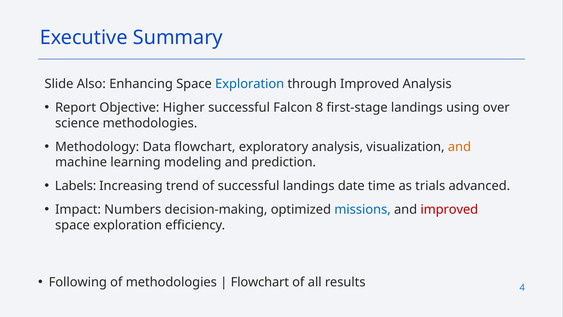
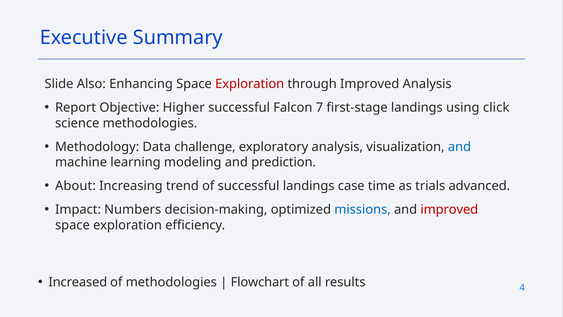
Exploration colour: blue -> red (250, 84)
8: 8 -> 7 (319, 108)
over: over -> click (496, 108)
Data flowchart: flowchart -> challenge (205, 147)
and colour: orange -> blue (459, 147)
Labels: Labels -> About (75, 186)
date: date -> case (351, 186)
Following: Following -> Increased (78, 282)
